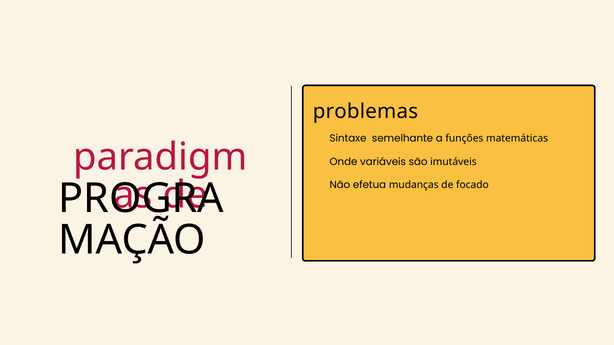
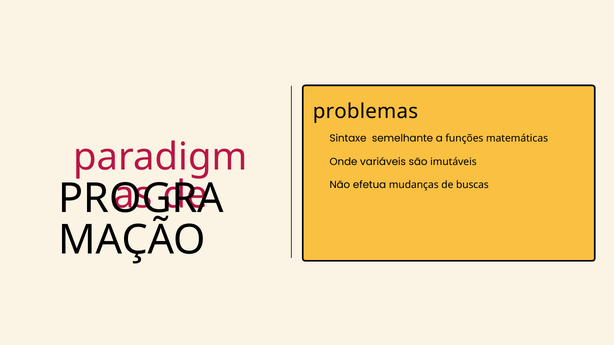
focado: focado -> buscas (472, 185)
